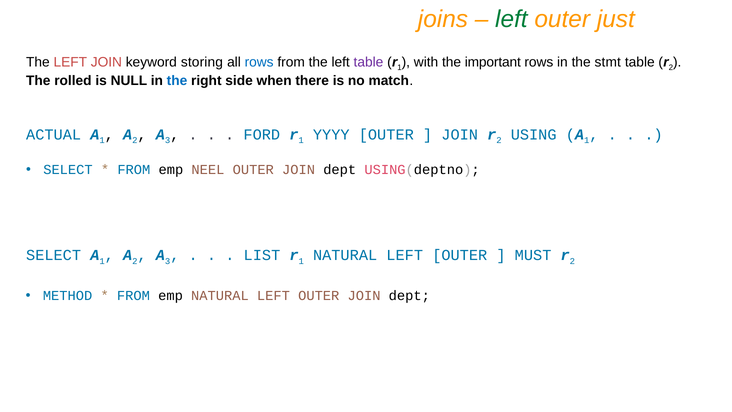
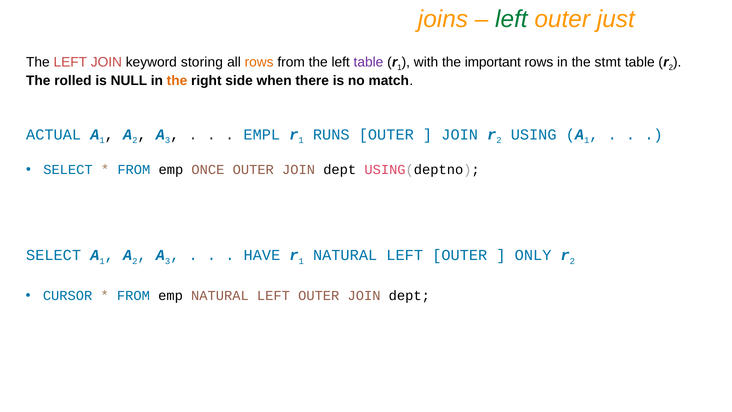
rows colour: blue -> orange (259, 62)
the colour: blue -> orange (177, 81)
FORD: FORD -> EMPL (262, 134)
YYYY: YYYY -> RUNS (331, 134)
NEEL: NEEL -> ONCE (208, 170)
LIST: LIST -> HAVE (262, 255)
MUST: MUST -> ONLY (533, 255)
METHOD: METHOD -> CURSOR (68, 296)
